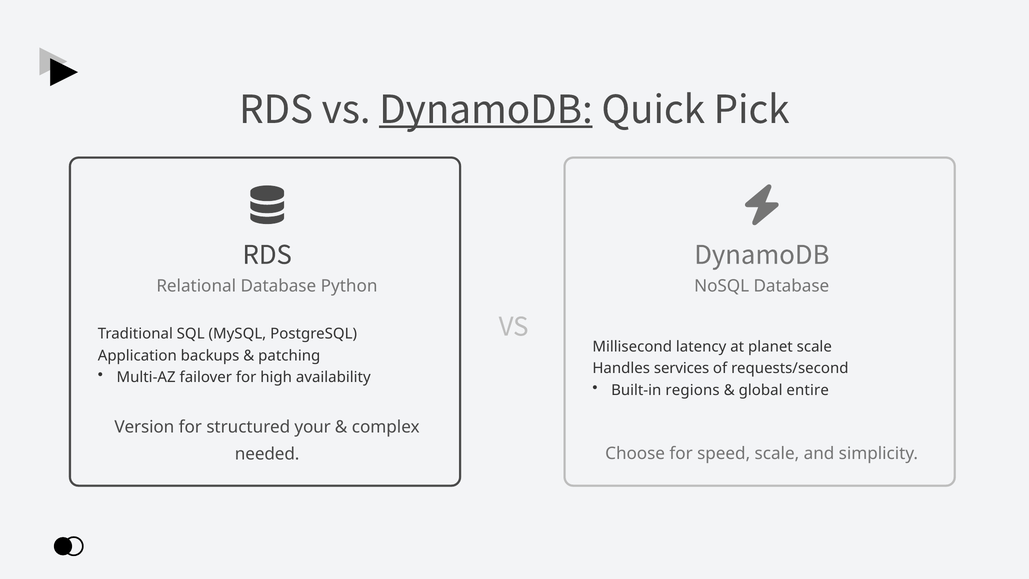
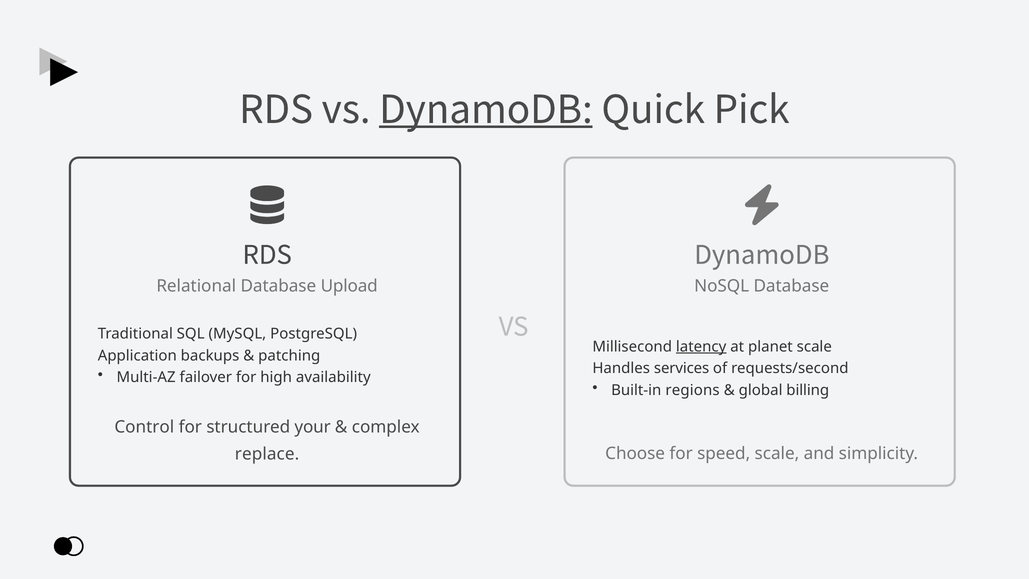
Python: Python -> Upload (349, 286)
latency underline: none -> present (701, 347)
entire: entire -> billing (808, 390)
Version: Version -> Control (144, 427)
needed: needed -> replace (267, 454)
